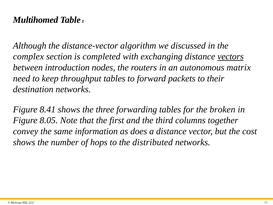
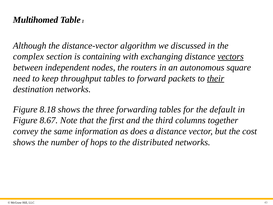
completed: completed -> containing (102, 56)
introduction: introduction -> independent (67, 67)
matrix: matrix -> square (239, 67)
their underline: none -> present (216, 78)
8.41: 8.41 -> 8.18 (48, 109)
broken: broken -> default (222, 109)
8.05: 8.05 -> 8.67 (49, 120)
